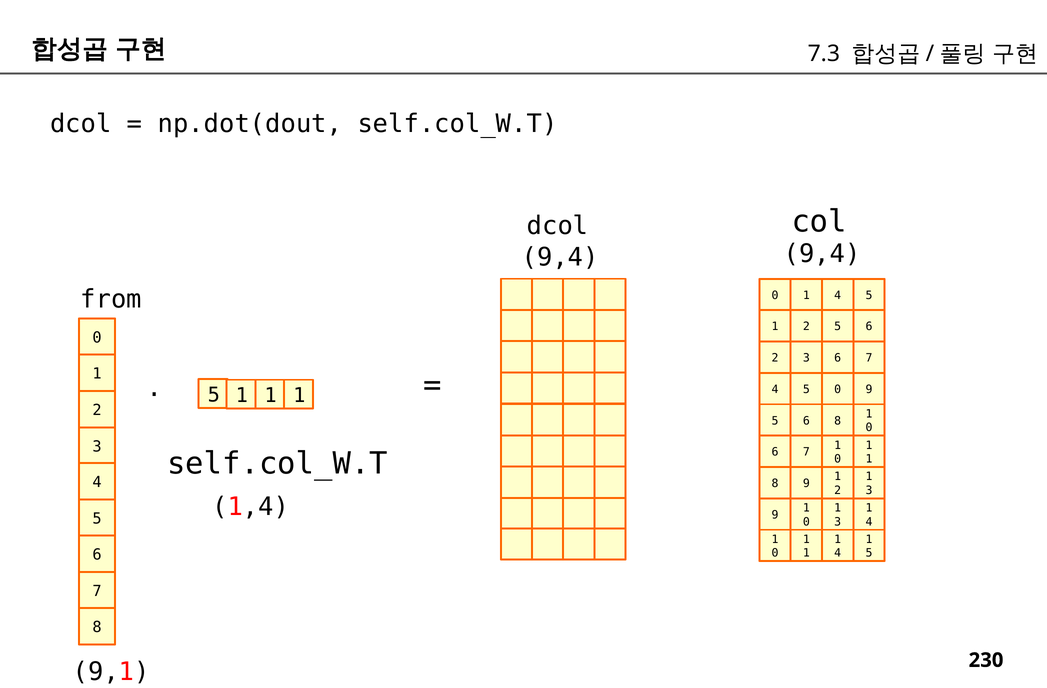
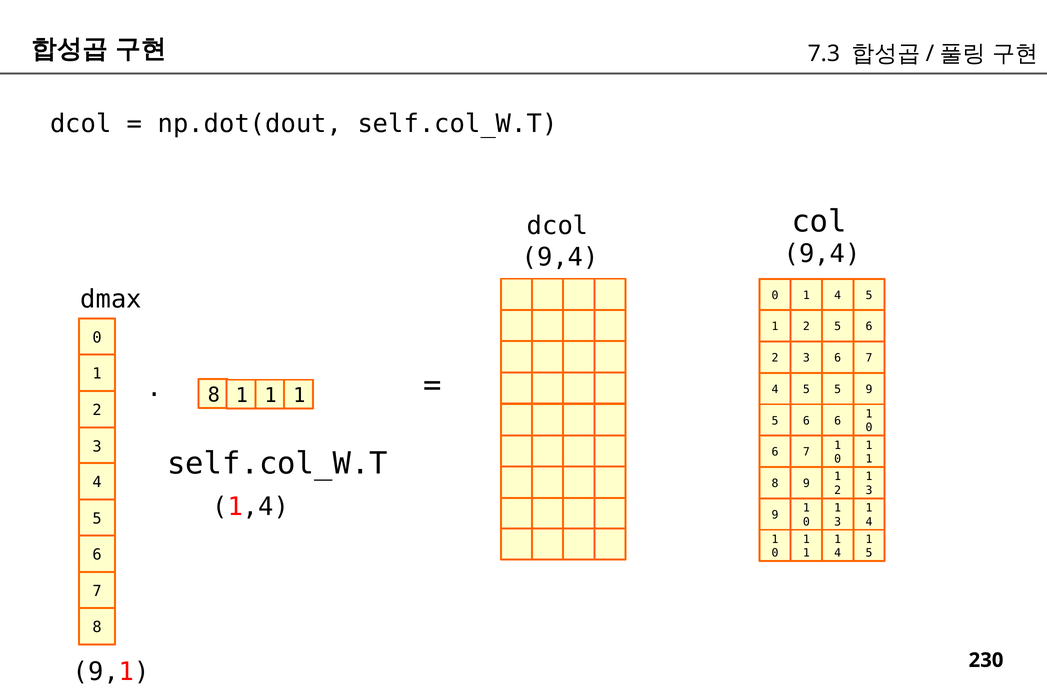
from: from -> dmax (111, 299)
5: 5 -> 8 (214, 395)
5 0: 0 -> 5 (838, 389)
6 8: 8 -> 6 (838, 421)
